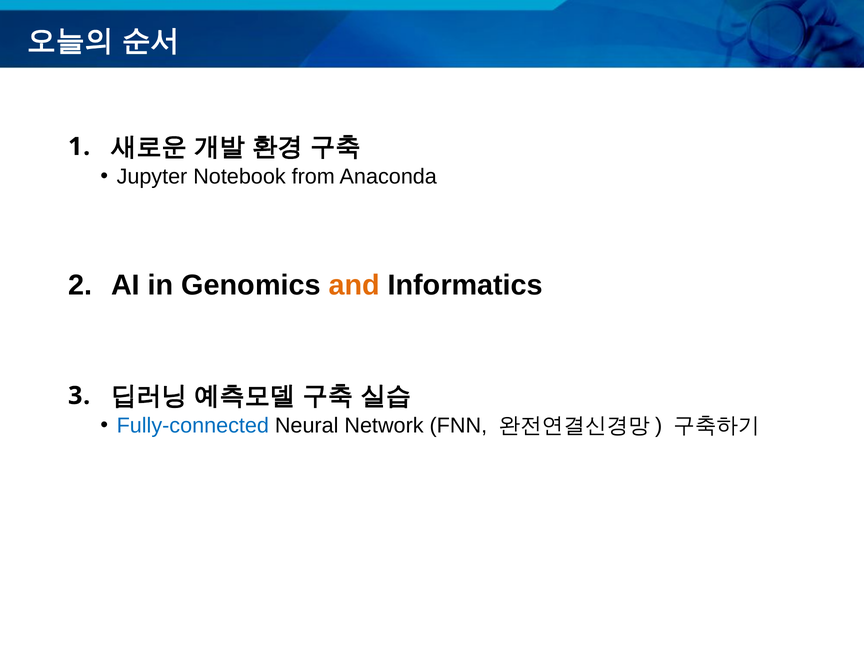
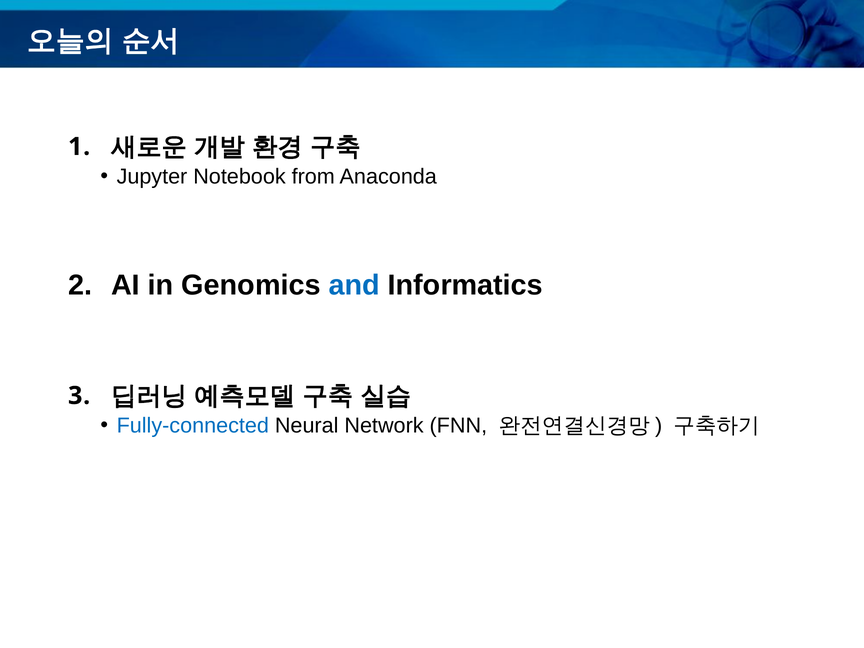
and colour: orange -> blue (354, 285)
